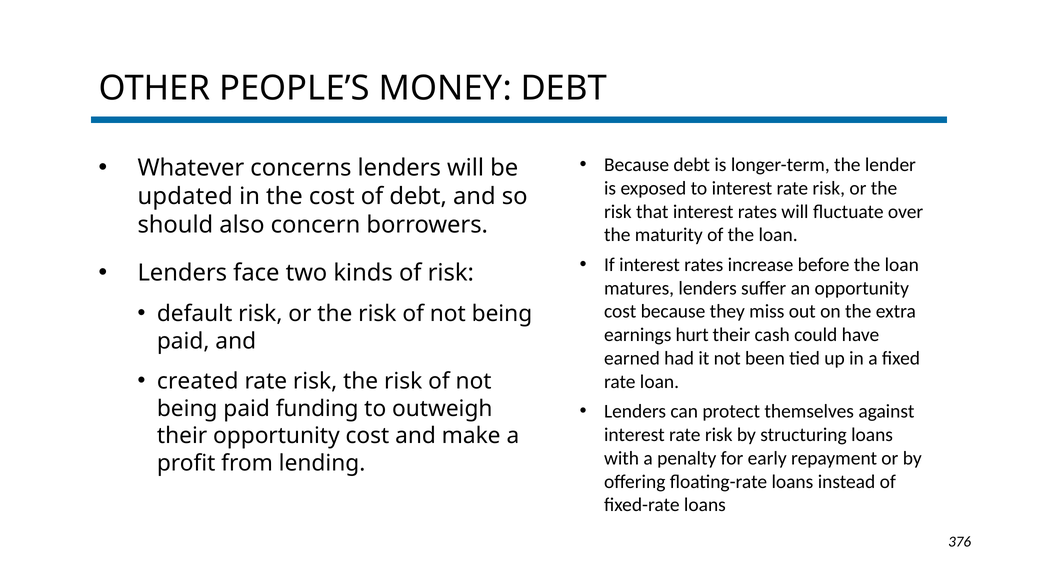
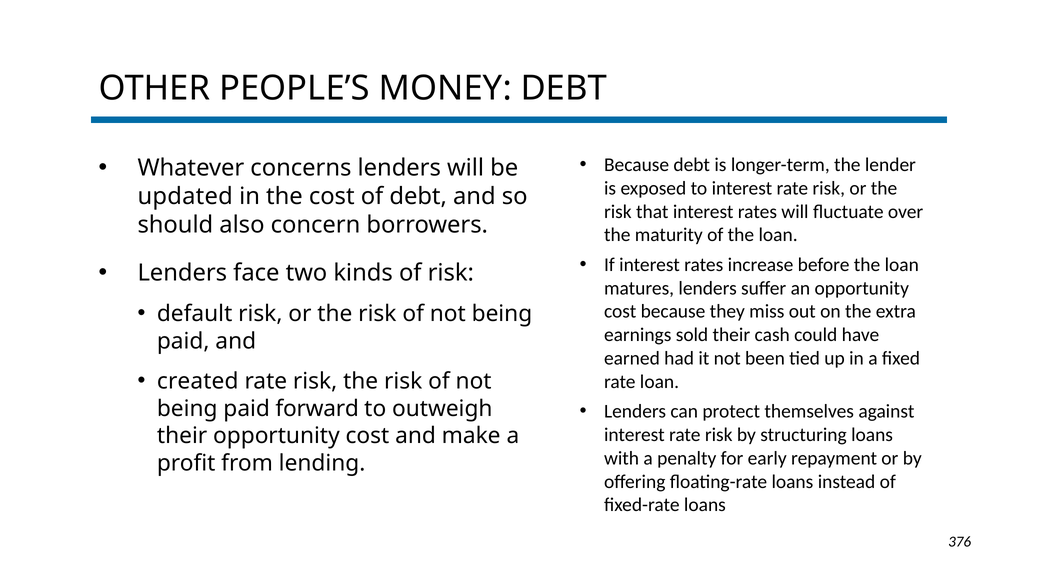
hurt: hurt -> sold (692, 335)
funding: funding -> forward (317, 408)
